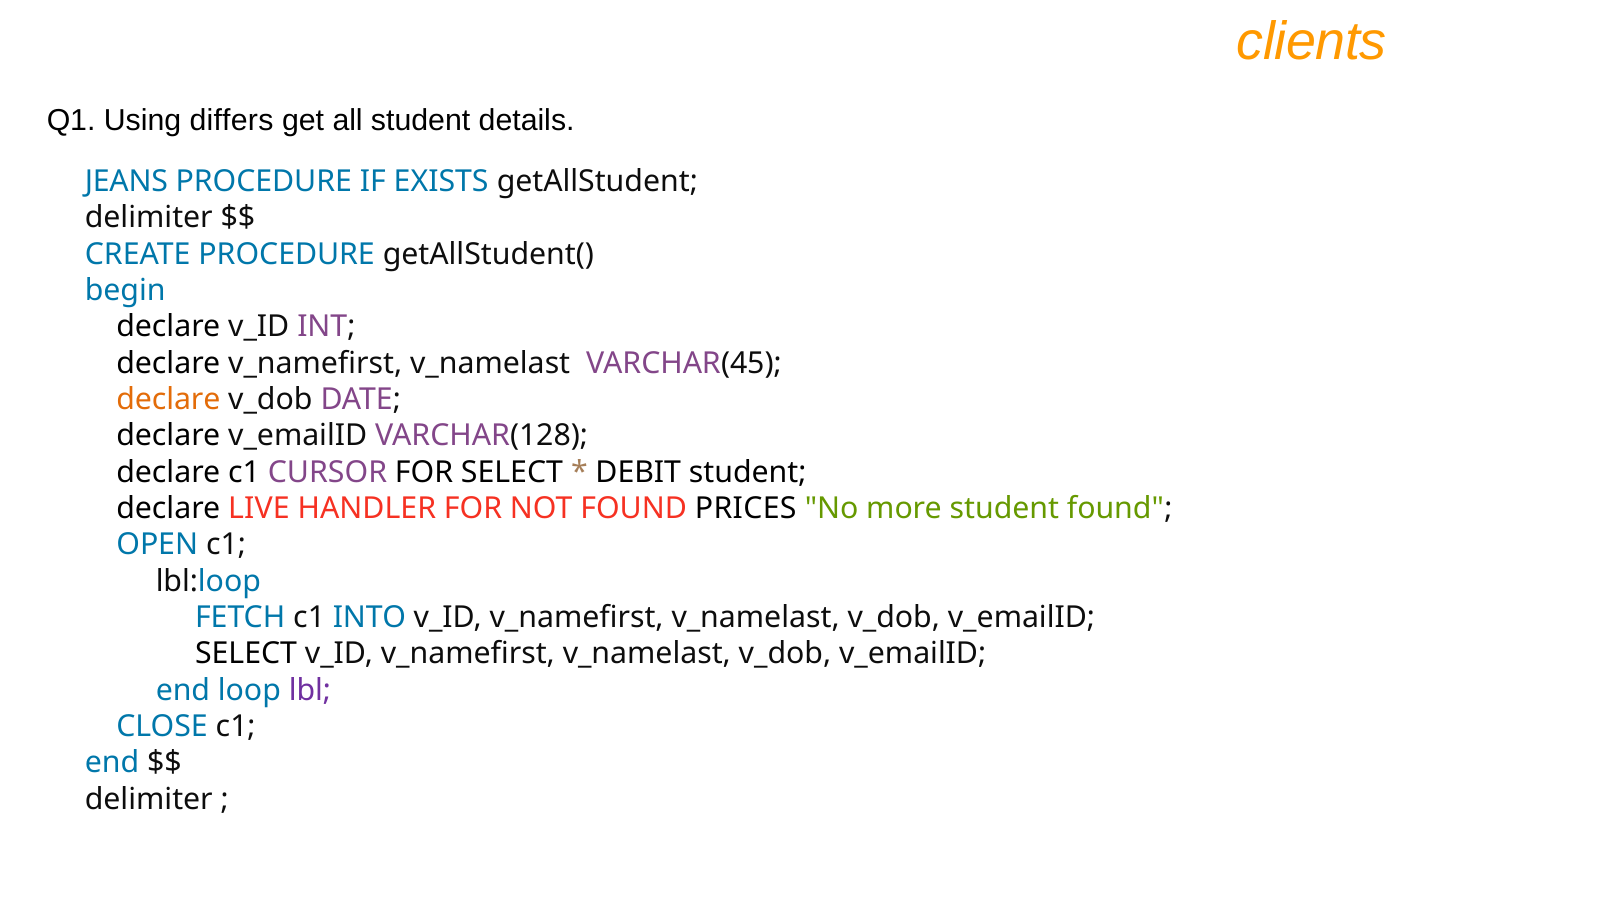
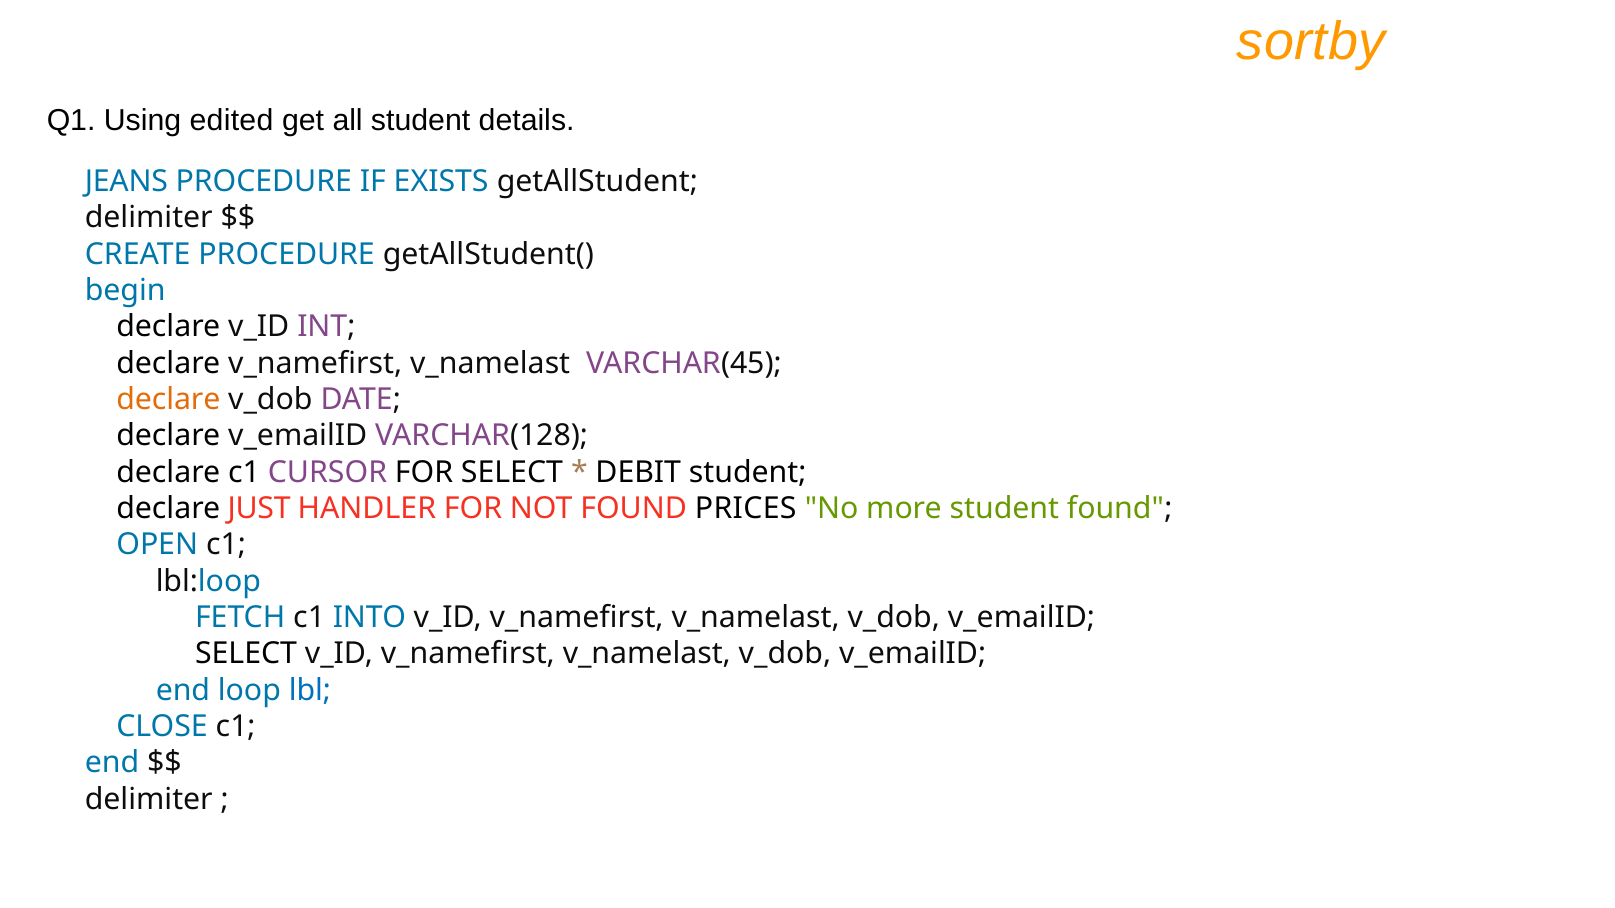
clients: clients -> sortby (1311, 42)
differs: differs -> edited (231, 120)
LIVE: LIVE -> JUST (259, 509)
lbl colour: purple -> blue (310, 690)
